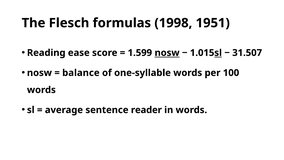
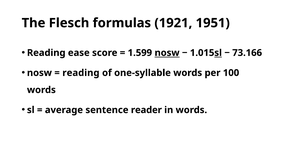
1998: 1998 -> 1921 (173, 23)
31.507: 31.507 -> 73.166 (247, 53)
balance: balance -> reading (81, 73)
